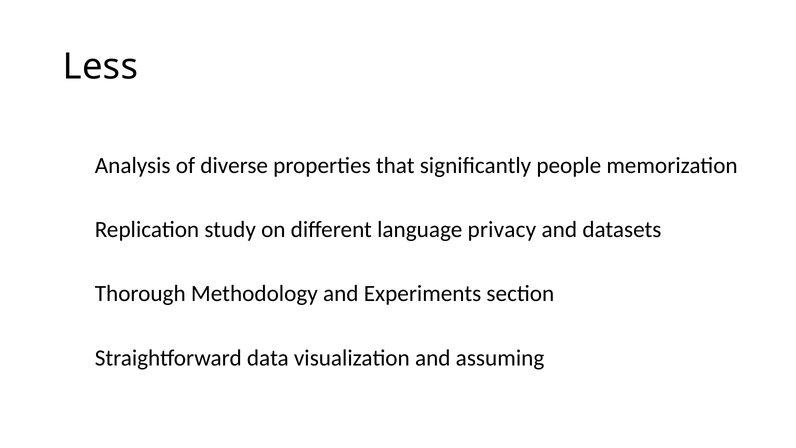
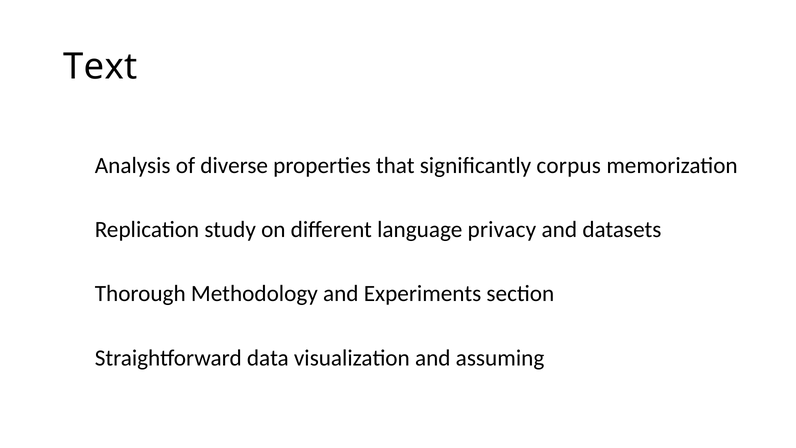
Less: Less -> Text (100, 67)
people: people -> corpus (569, 166)
